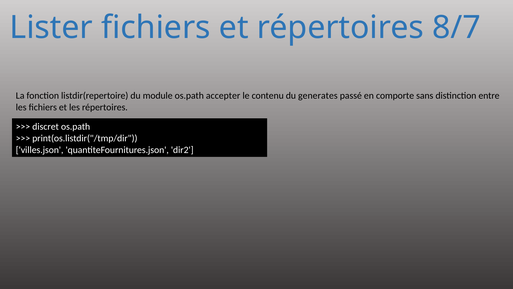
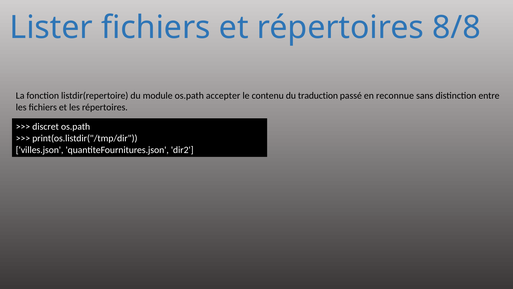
8/7: 8/7 -> 8/8 (457, 28)
generates: generates -> traduction (318, 95)
comporte: comporte -> reconnue (395, 95)
